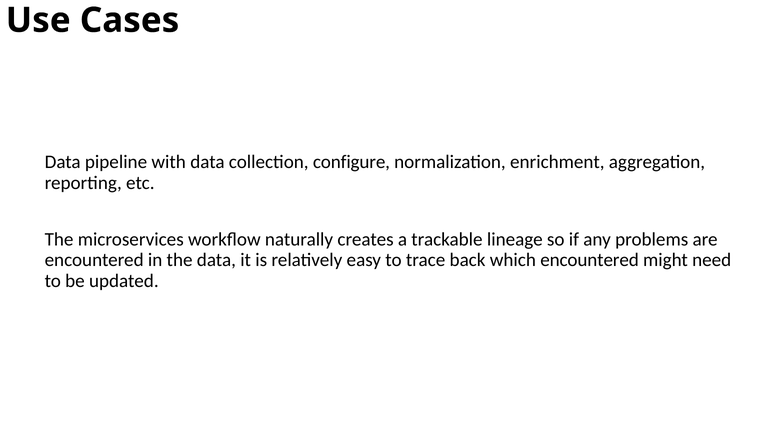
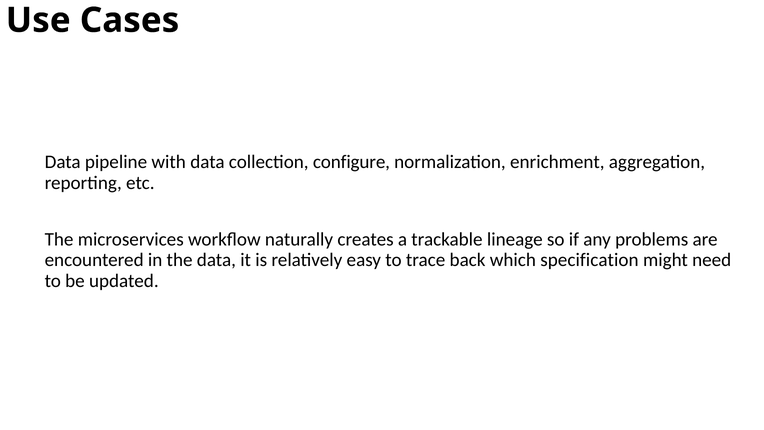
which encountered: encountered -> specification (589, 260)
